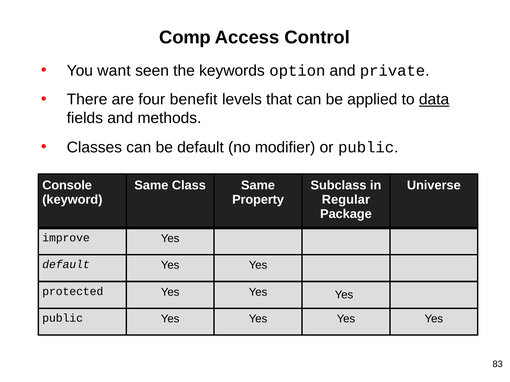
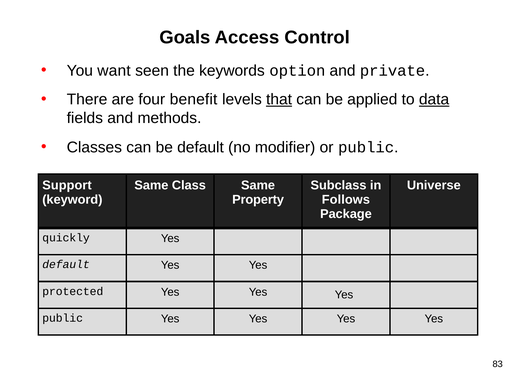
Comp: Comp -> Goals (185, 38)
that underline: none -> present (279, 100)
Console: Console -> Support (67, 186)
Regular: Regular -> Follows (346, 200)
improve: improve -> quickly (66, 238)
